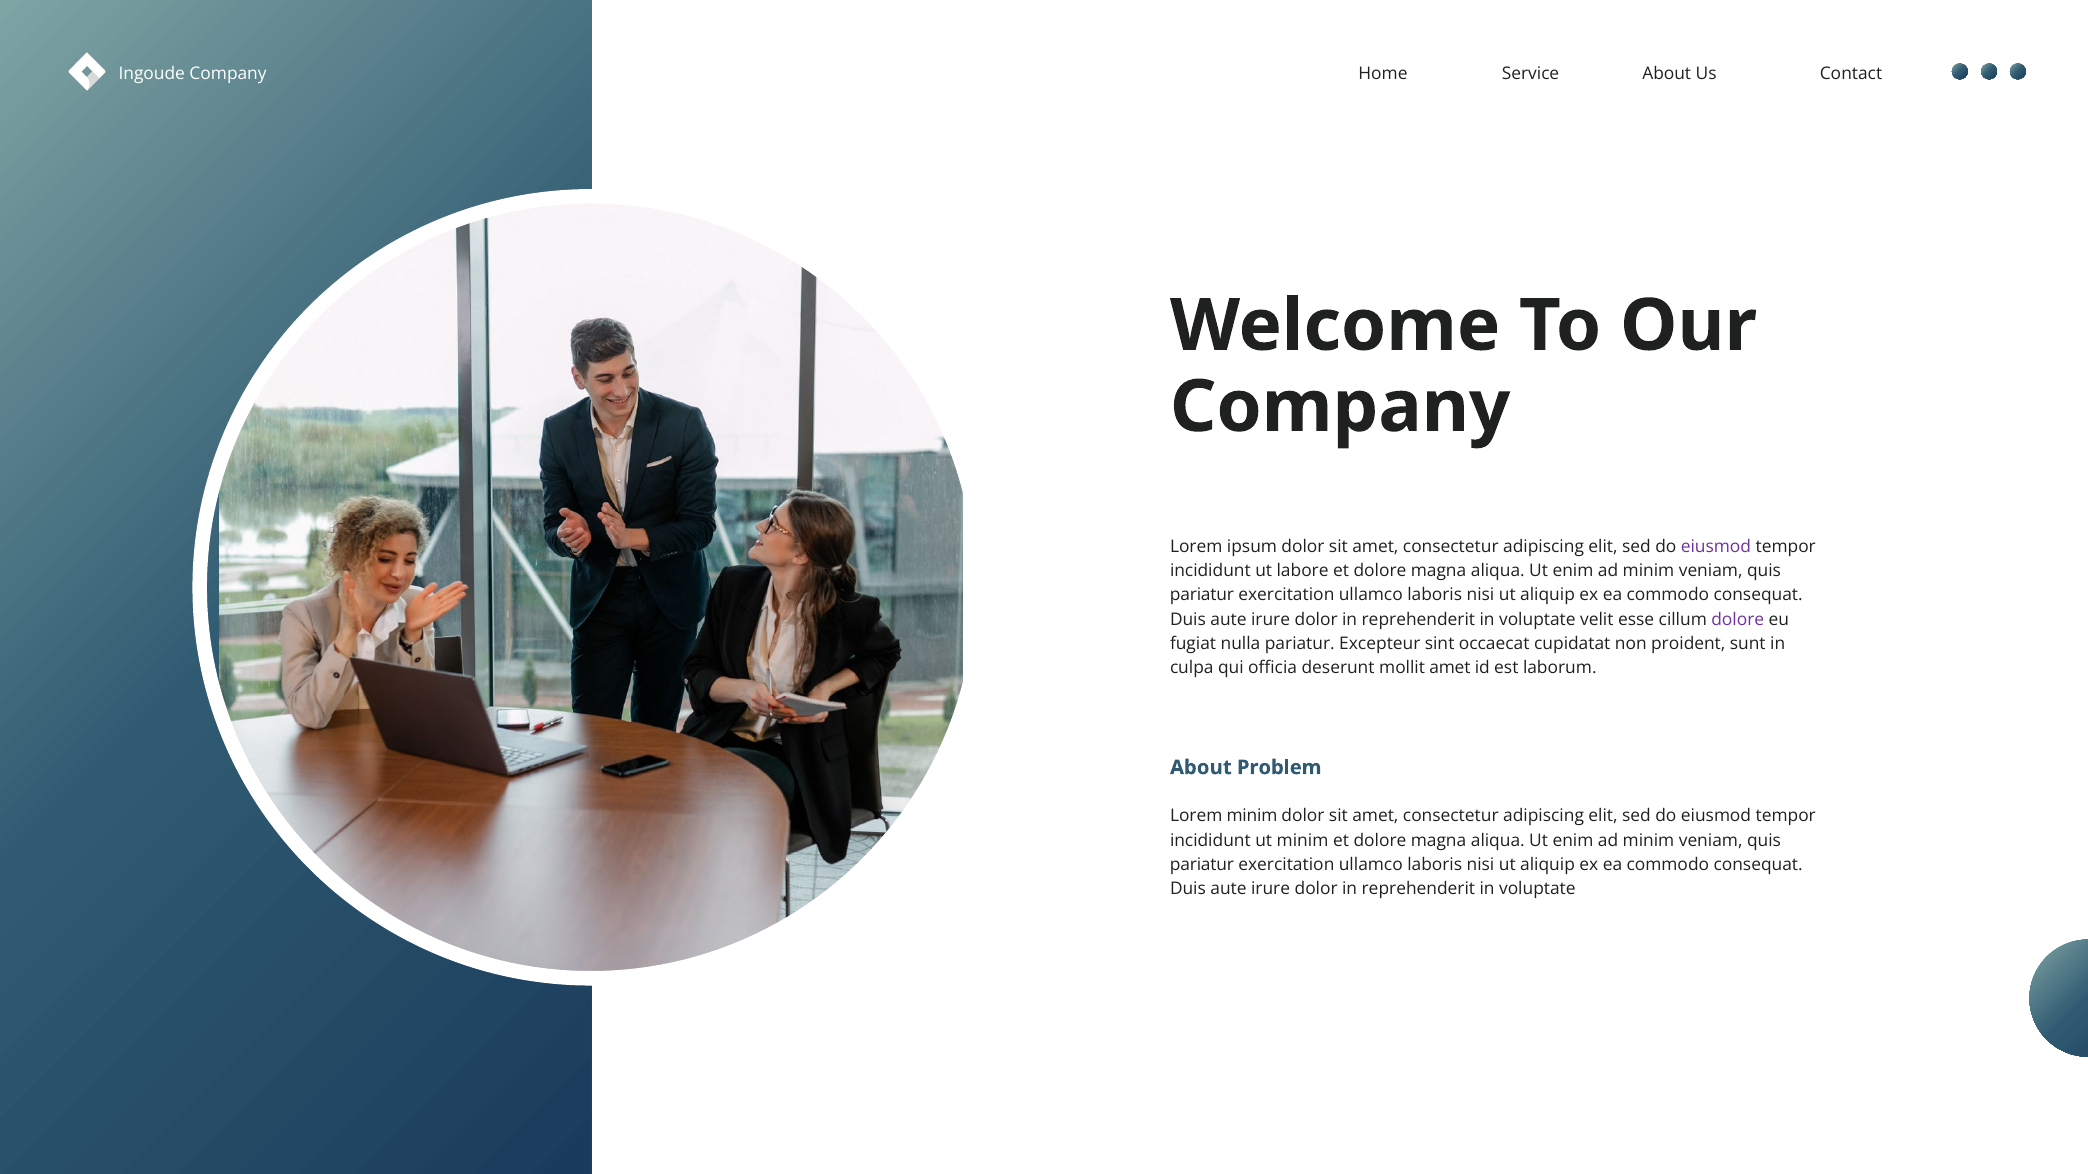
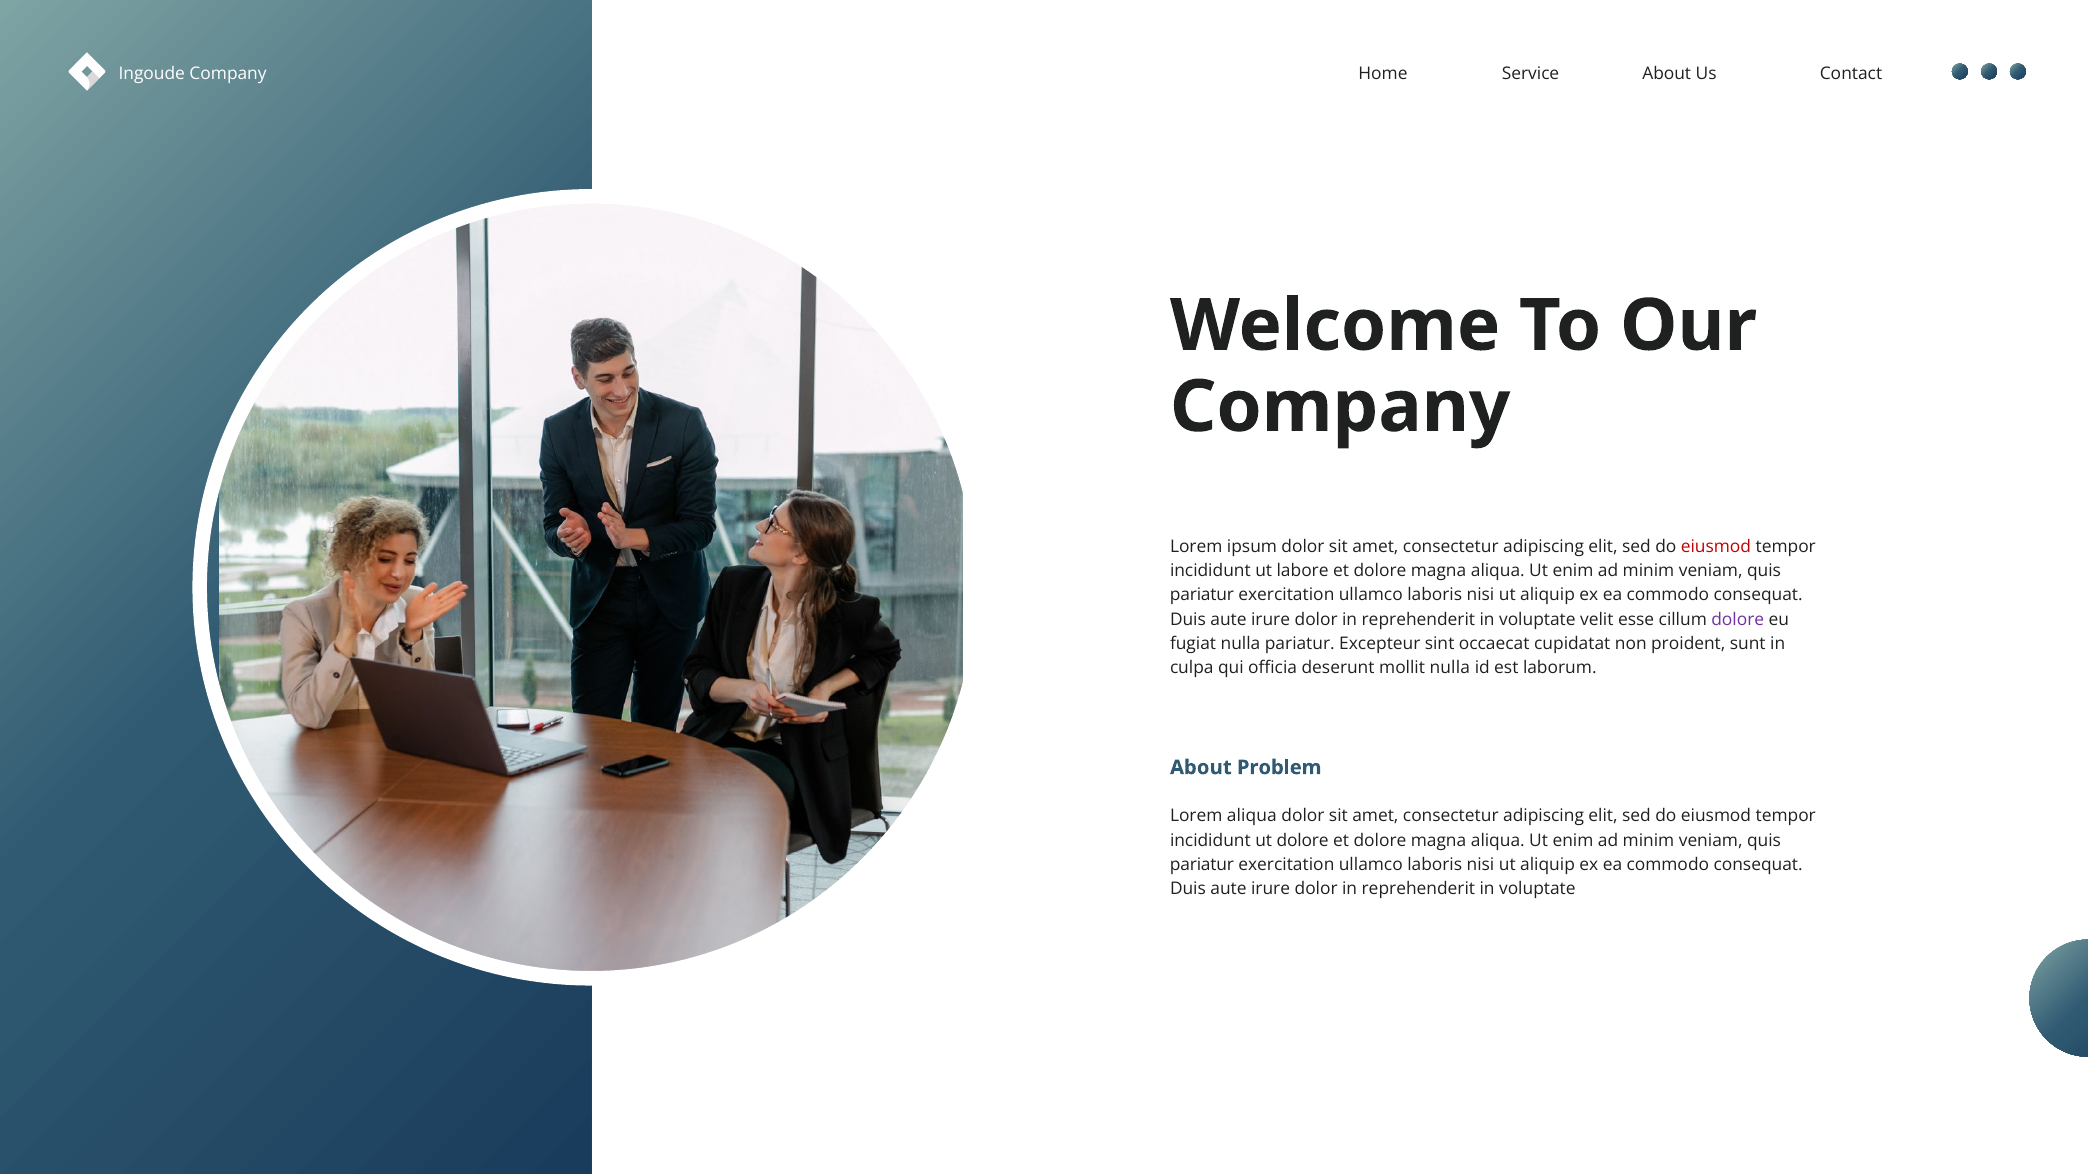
eiusmod colour: purple -> red (1716, 547)
mollit amet: amet -> nulla (1450, 668)
Lorem minim: minim -> aliqua (1252, 816)
ut minim: minim -> dolore (1303, 841)
